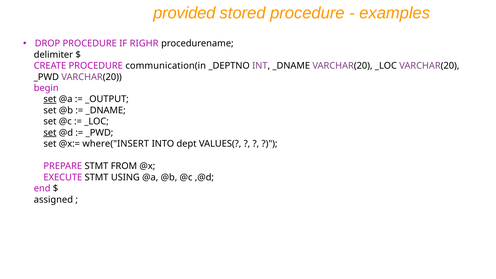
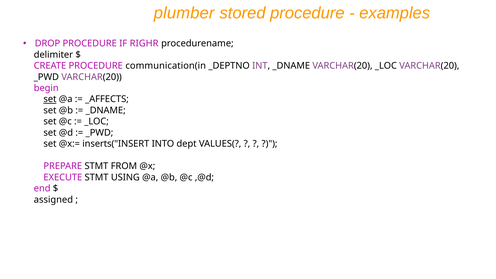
provided: provided -> plumber (184, 13)
_OUTPUT: _OUTPUT -> _AFFECTS (107, 99)
set underline: present -> none (50, 133)
where("INSERT: where("INSERT -> inserts("INSERT (116, 144)
